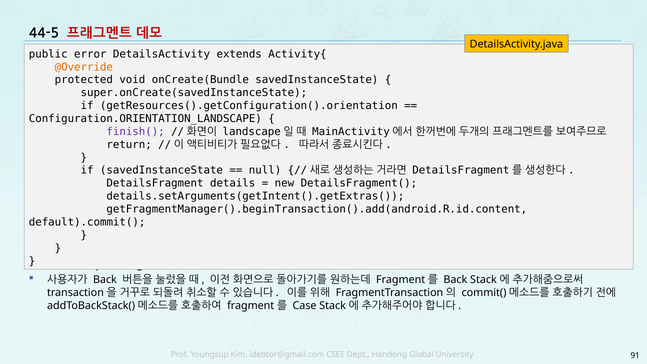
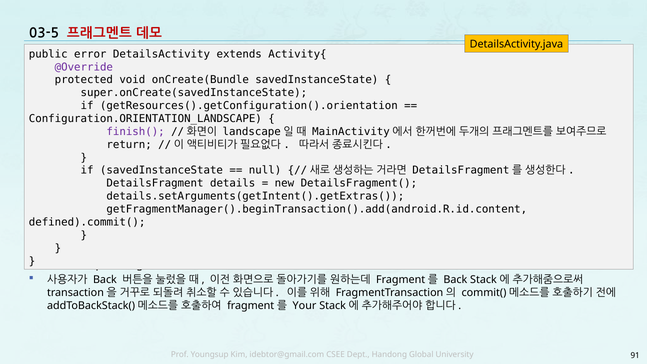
44-5: 44-5 -> 03-5 (44, 33)
@Override colour: orange -> purple (84, 67)
default).commit(: default).commit( -> defined).commit( (87, 222)
Case: Case -> Your (305, 306)
